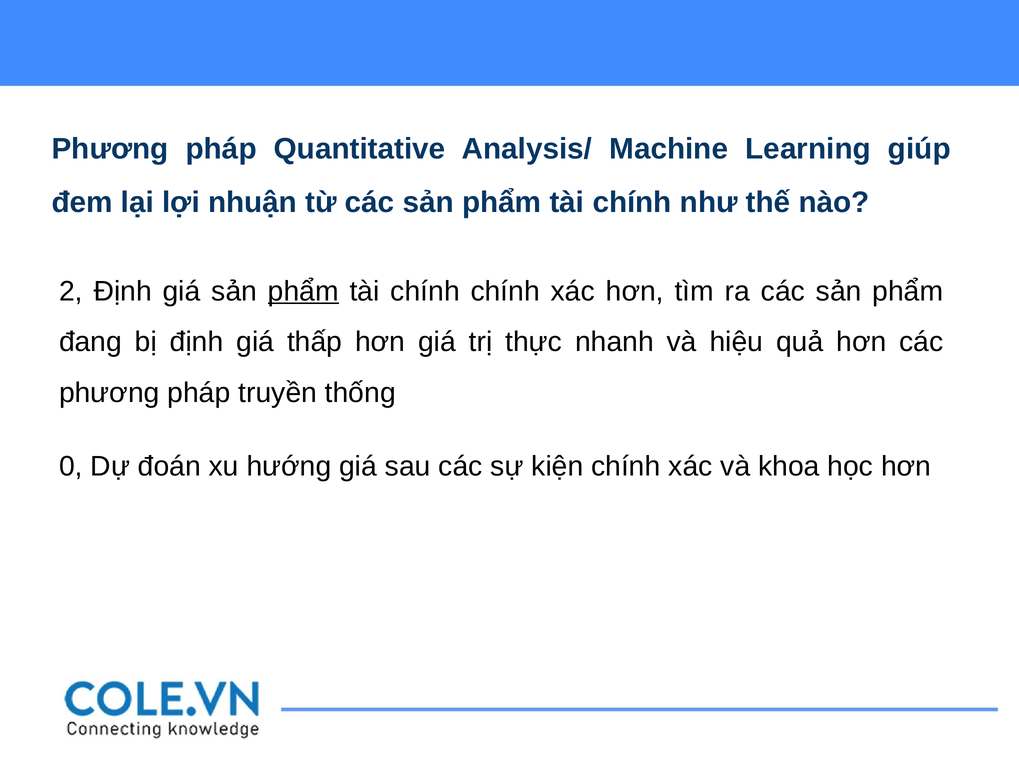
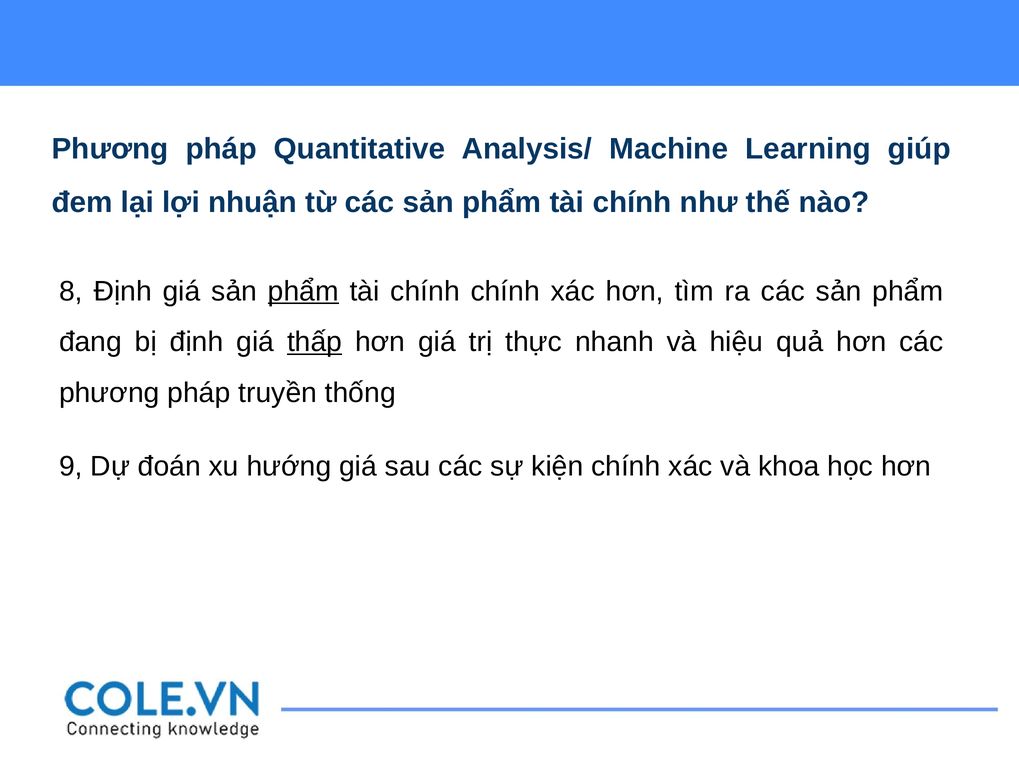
2: 2 -> 8 (71, 291)
thấp underline: none -> present (315, 342)
0: 0 -> 9 (71, 467)
